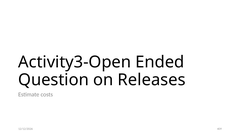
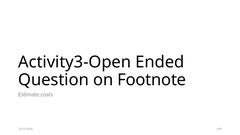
Releases: Releases -> Footnote (152, 80)
